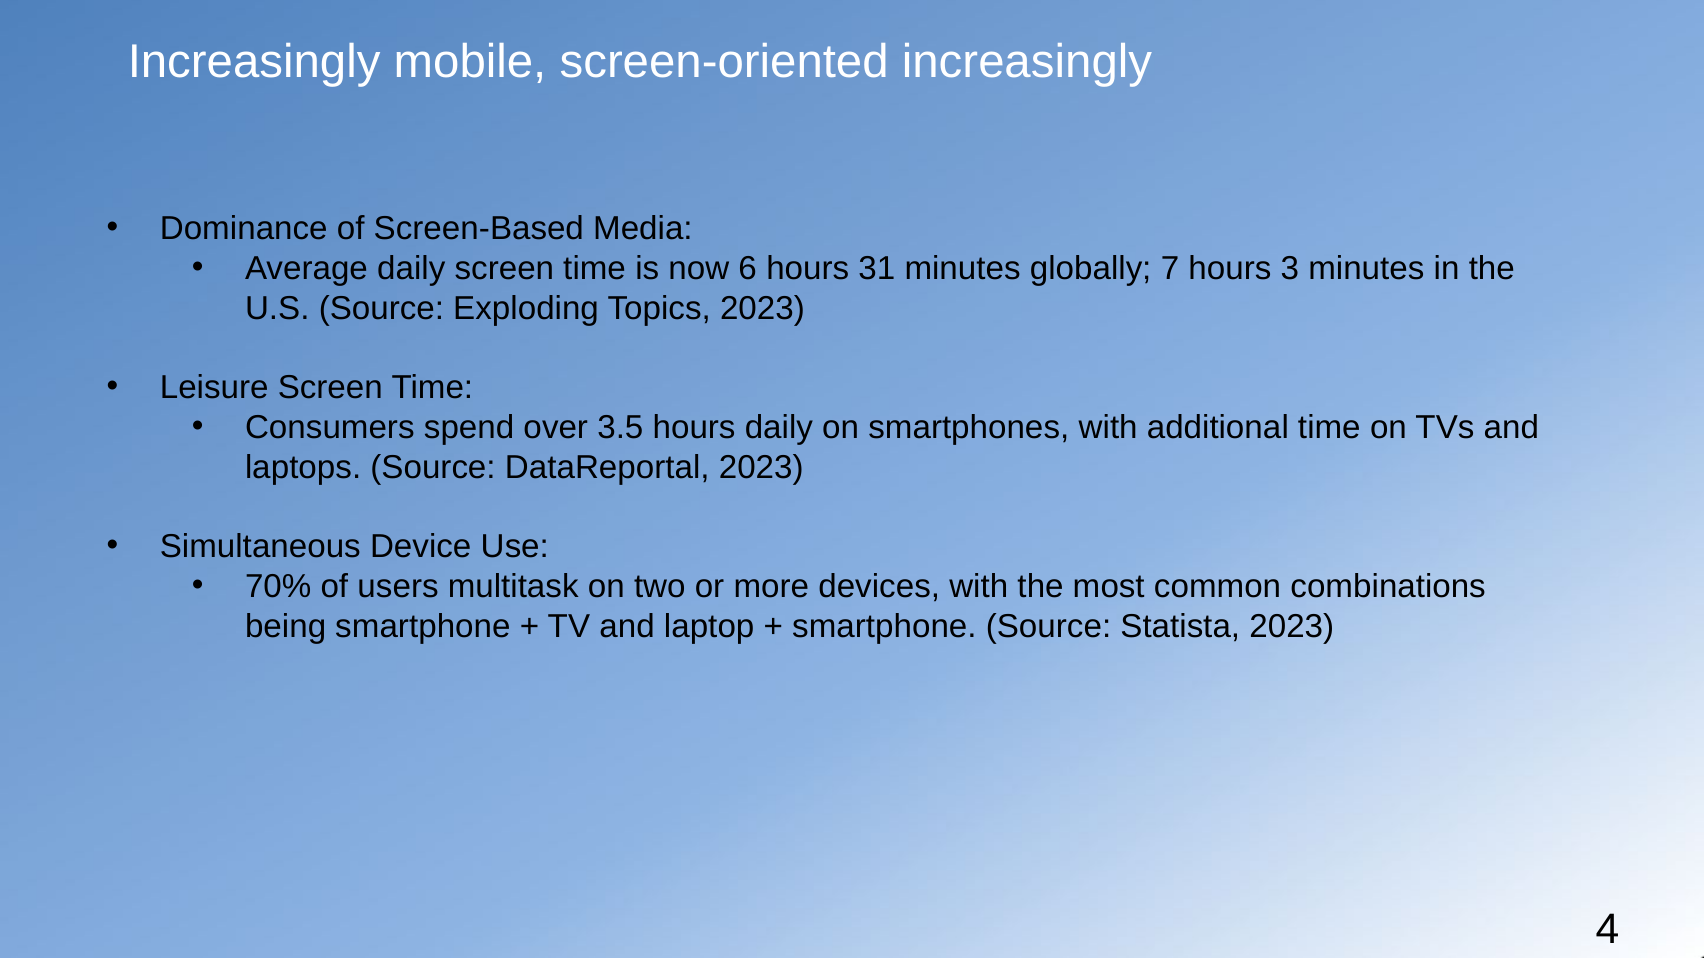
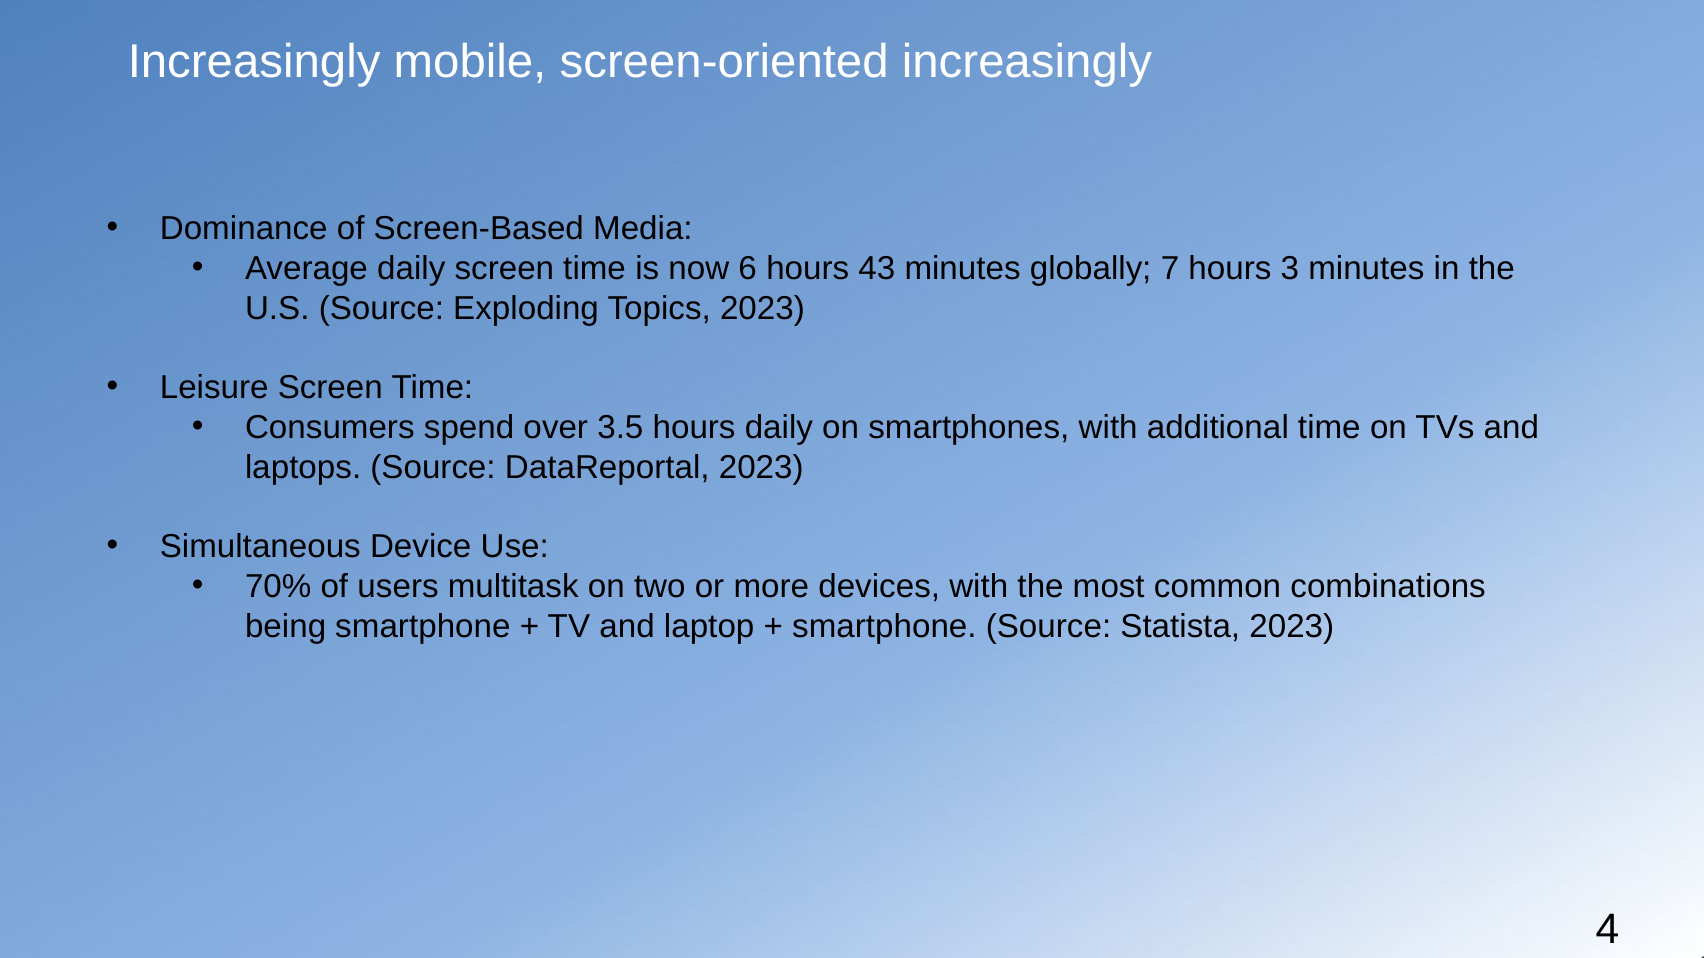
31: 31 -> 43 (877, 269)
